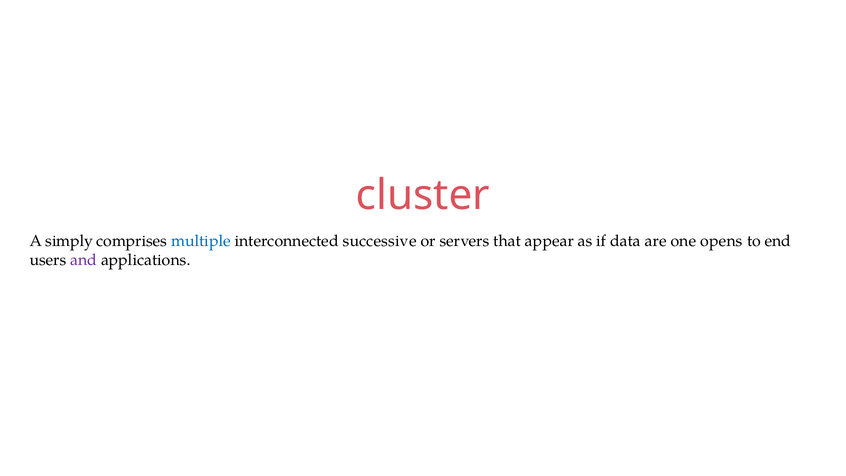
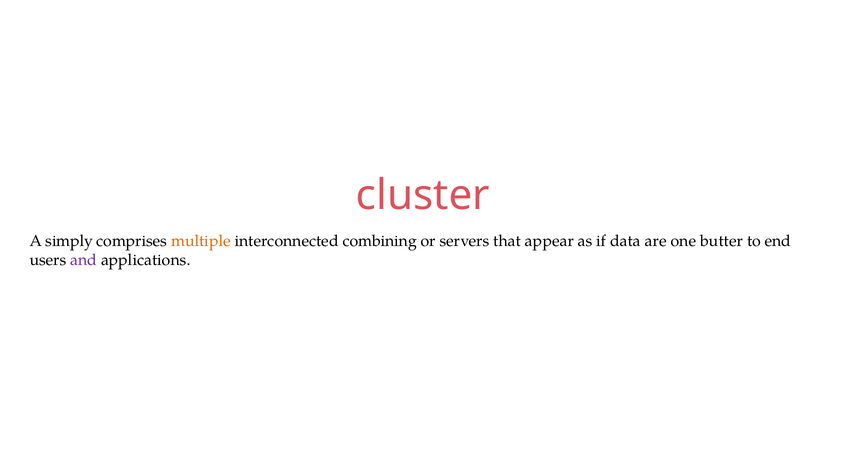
multiple colour: blue -> orange (201, 241)
successive: successive -> combining (380, 241)
opens: opens -> butter (722, 241)
